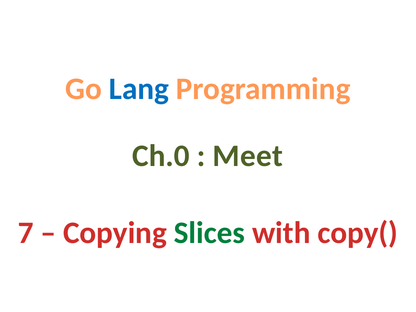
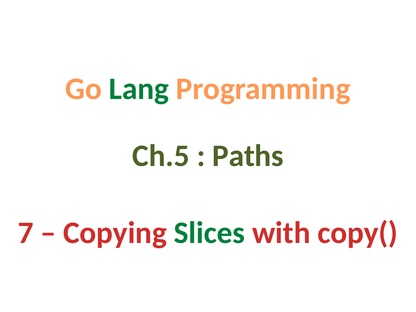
Lang colour: blue -> green (139, 89)
Ch.0: Ch.0 -> Ch.5 (161, 156)
Meet: Meet -> Paths (248, 156)
